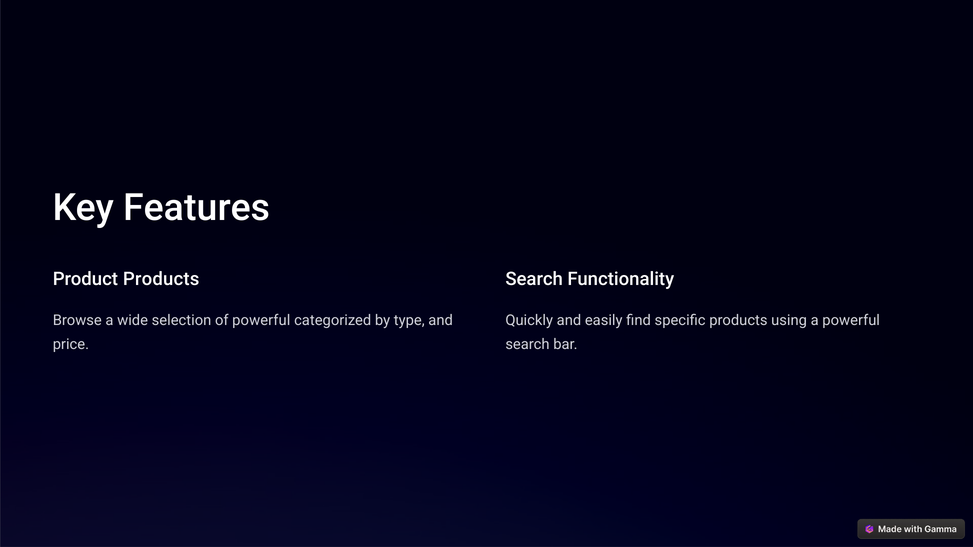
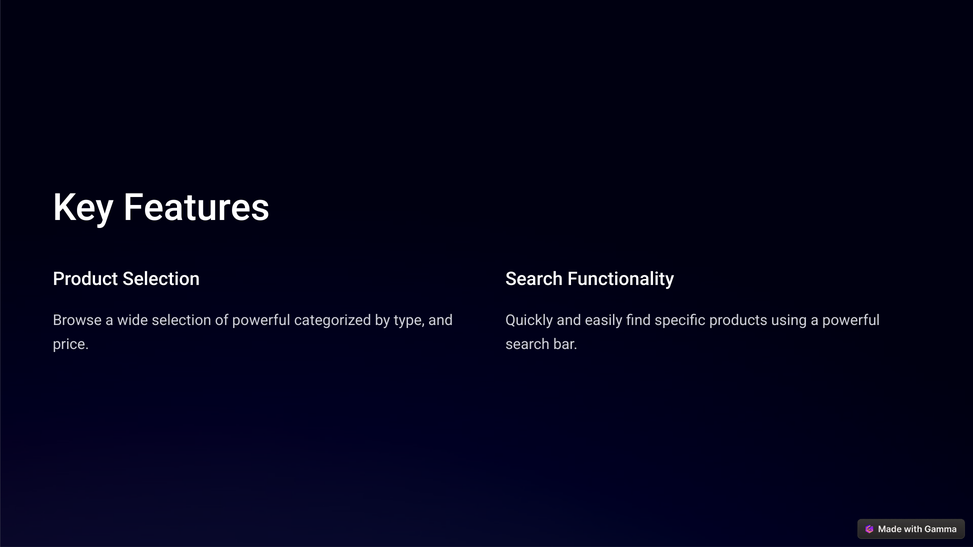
Product Products: Products -> Selection (161, 279)
